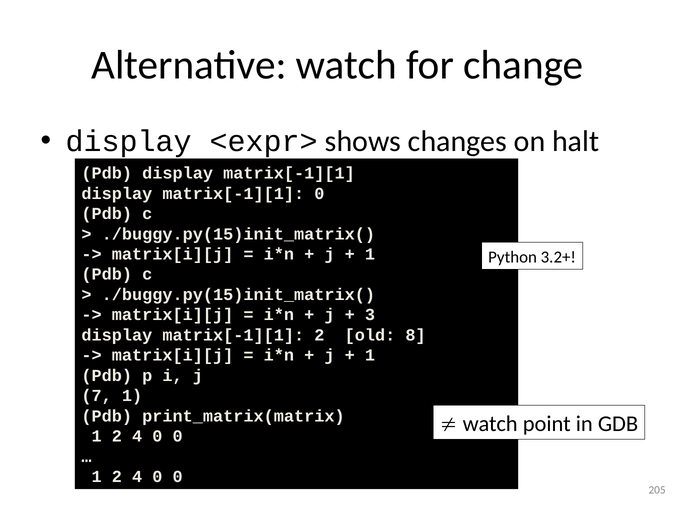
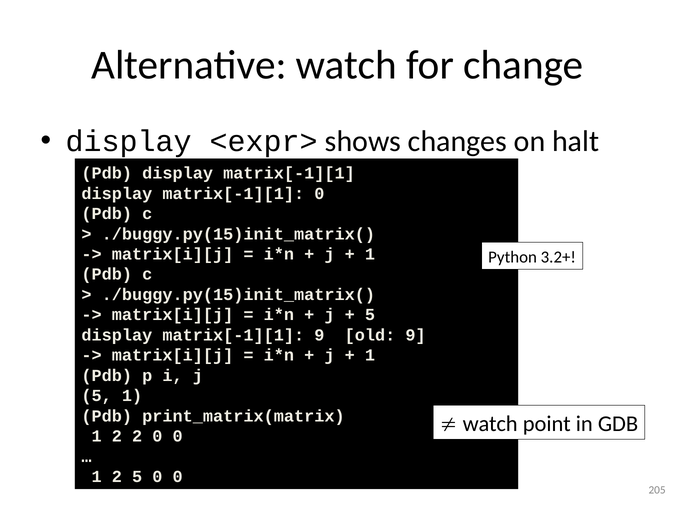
3: 3 -> 5 (370, 315)
matrix[-1][1 2: 2 -> 9 (319, 335)
old 8: 8 -> 9 (416, 335)
7: 7 -> 5 (97, 396)
4: 4 -> 2 (137, 437)
4: 4 -> 5 (137, 477)
